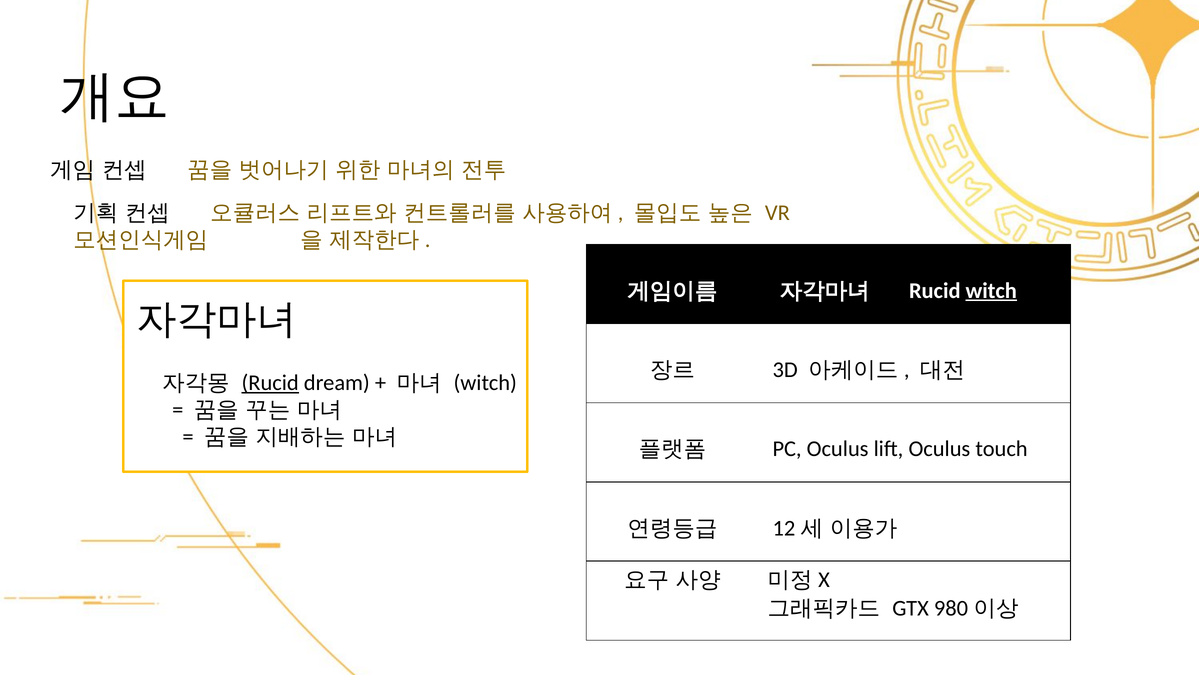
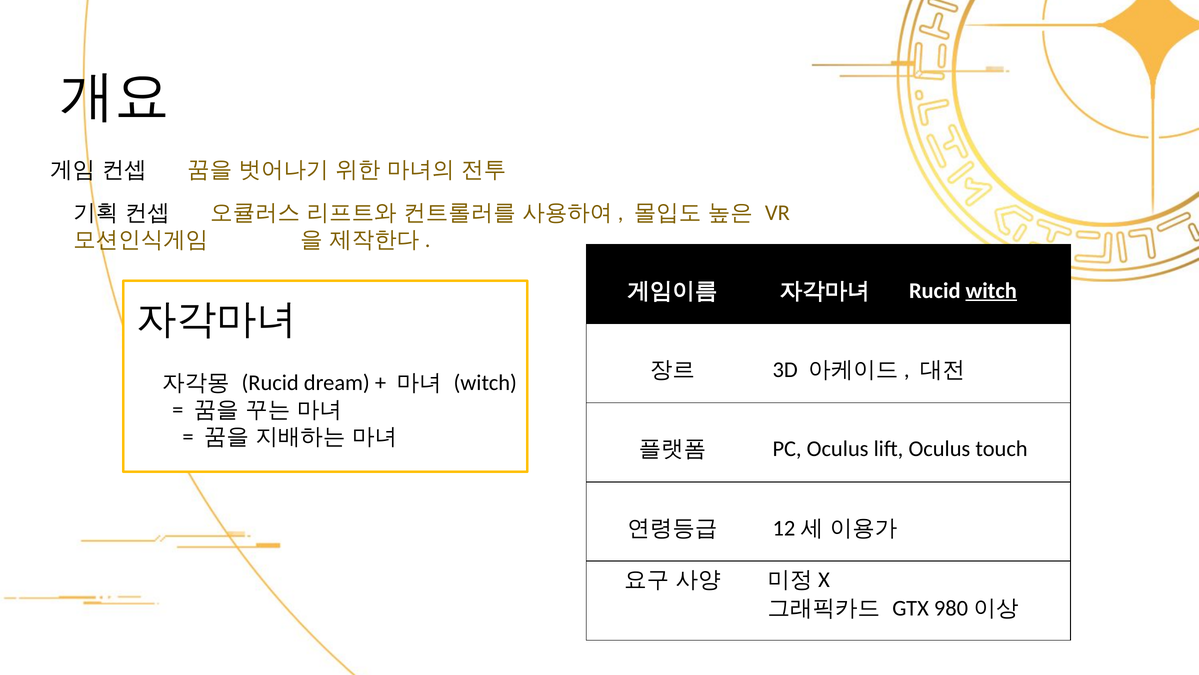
Rucid underline: present -> none (270, 383)
